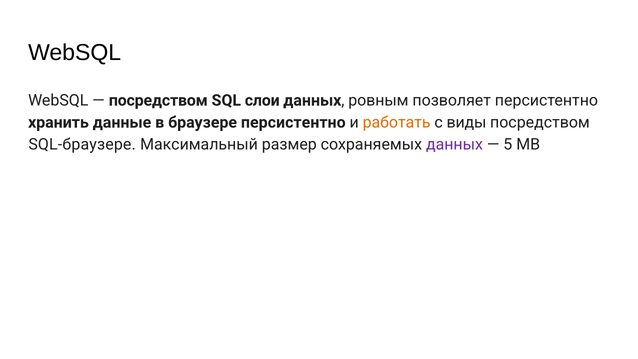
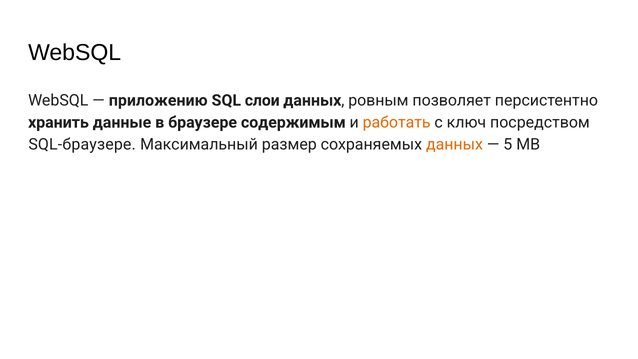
посредством: посредством -> приложению (158, 100)
браузере персистентно: персистентно -> содержимым (293, 122)
виды: виды -> ключ (466, 122)
данных colour: purple -> orange (454, 144)
